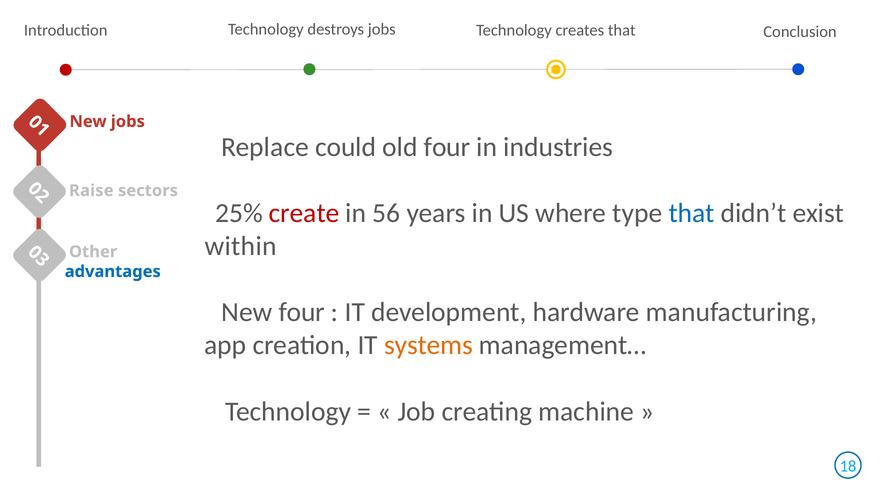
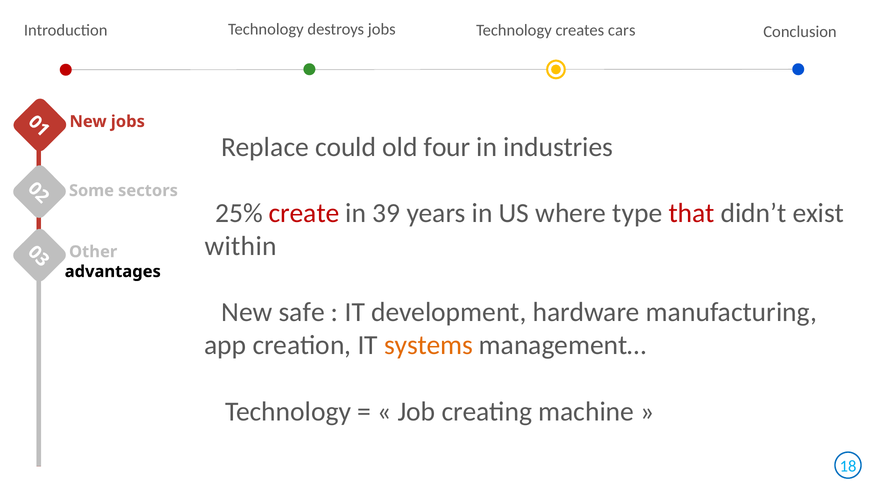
creates that: that -> cars (622, 31)
Raise: Raise -> Some (91, 191)
56: 56 -> 39 (386, 213)
that colour: blue -> red (692, 213)
advantages colour: blue -> black (113, 272)
New four: four -> safe (302, 313)
